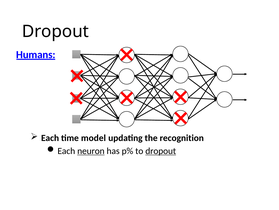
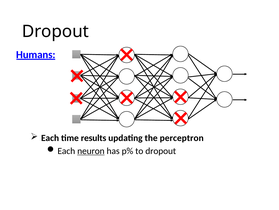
model: model -> results (94, 138)
recognition: recognition -> perceptron (182, 138)
dropout underline: present -> none (161, 150)
